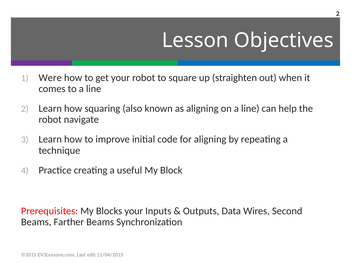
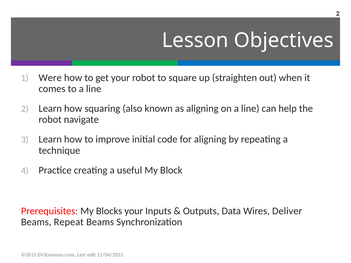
Second: Second -> Deliver (287, 211)
Farther: Farther -> Repeat (69, 222)
